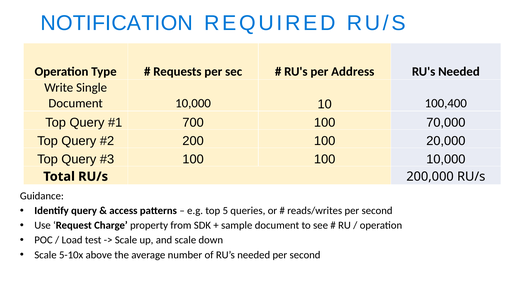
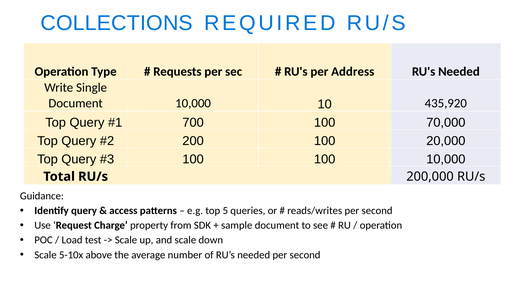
NOTIFICATION: NOTIFICATION -> COLLECTIONS (117, 23)
100,400: 100,400 -> 435,920 (446, 104)
